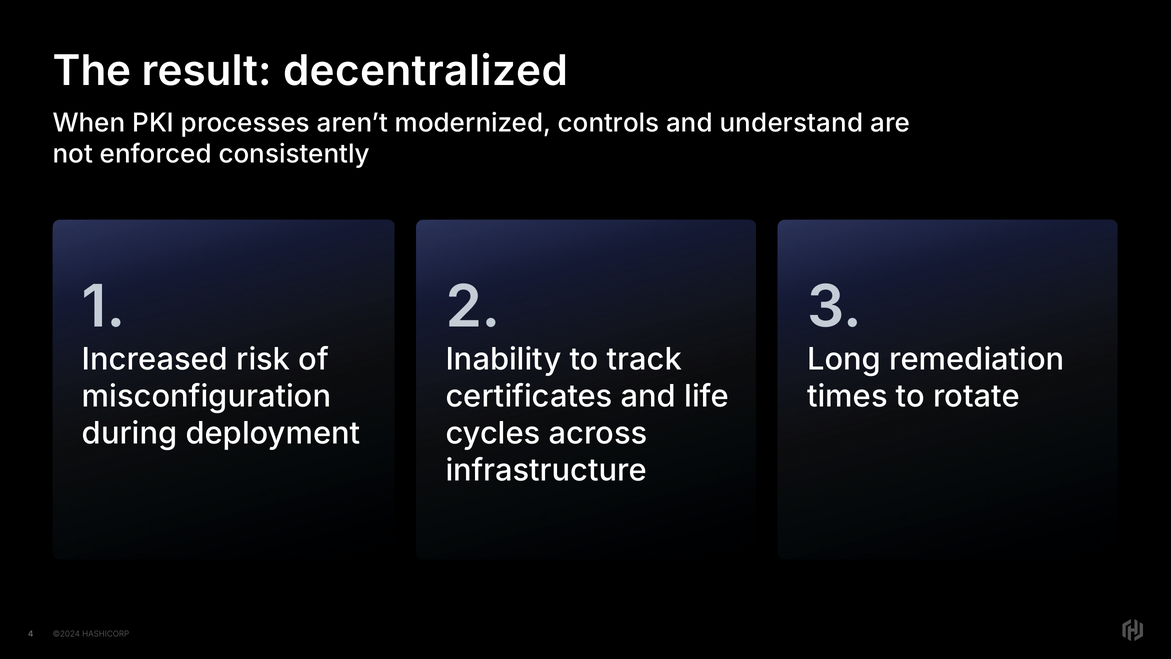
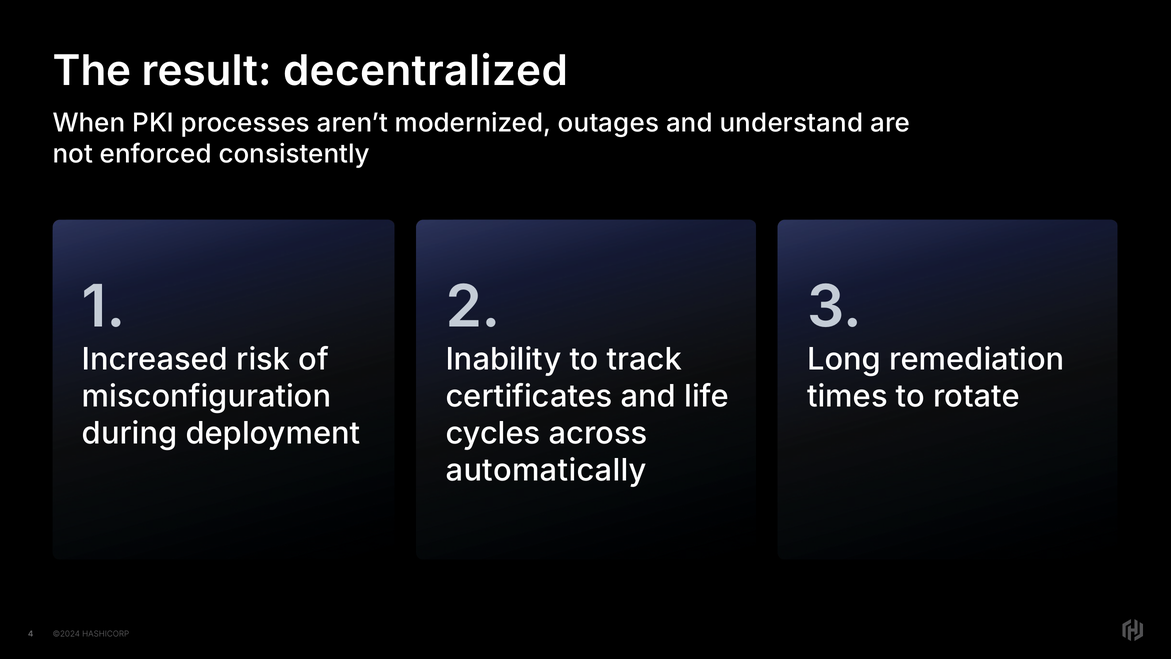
controls: controls -> outages (608, 123)
infrastructure: infrastructure -> automatically (546, 470)
